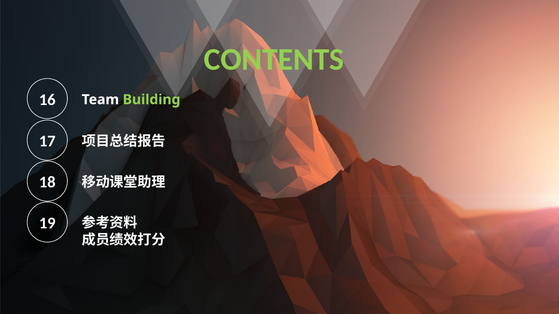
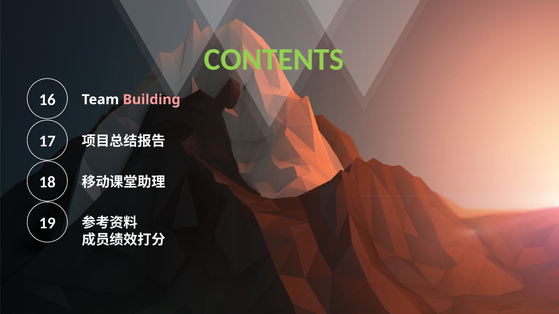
Building colour: light green -> pink (152, 100)
